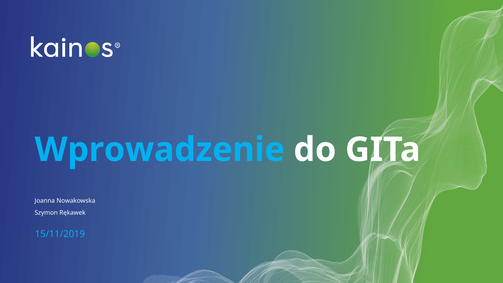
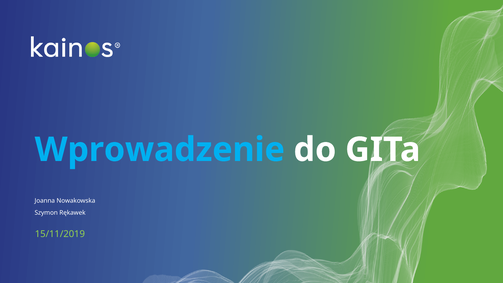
15/11/2019 colour: light blue -> light green (60, 234)
